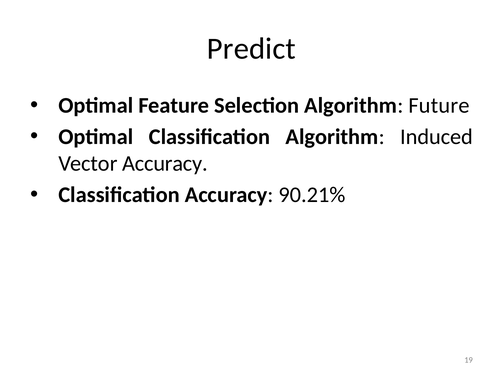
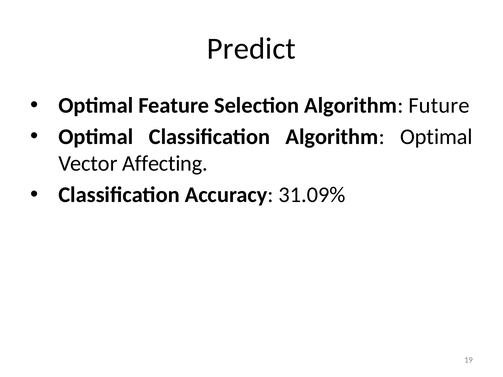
Algorithm Induced: Induced -> Optimal (436, 137)
Vector Accuracy: Accuracy -> Affecting (165, 164)
90.21%: 90.21% -> 31.09% (312, 195)
